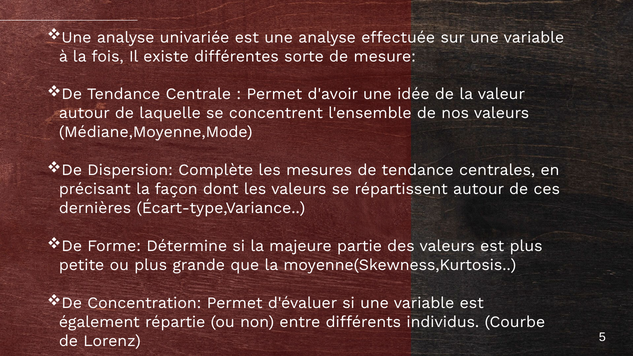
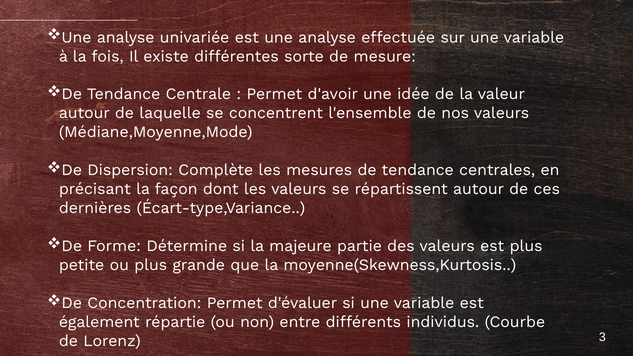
5: 5 -> 3 (602, 338)
